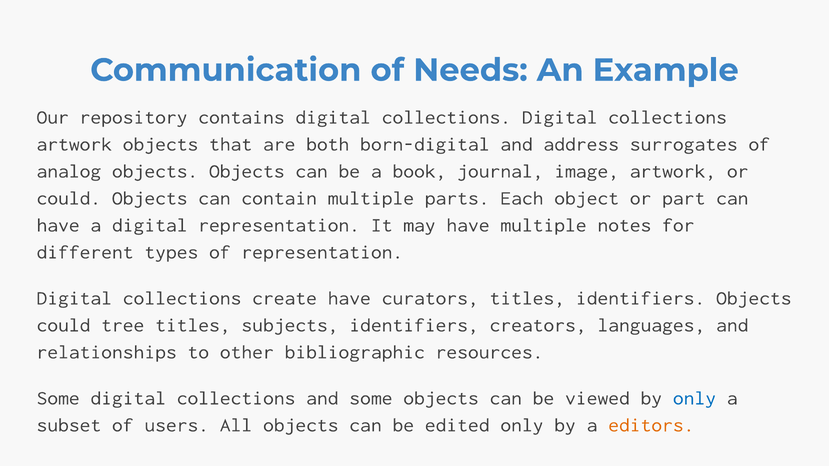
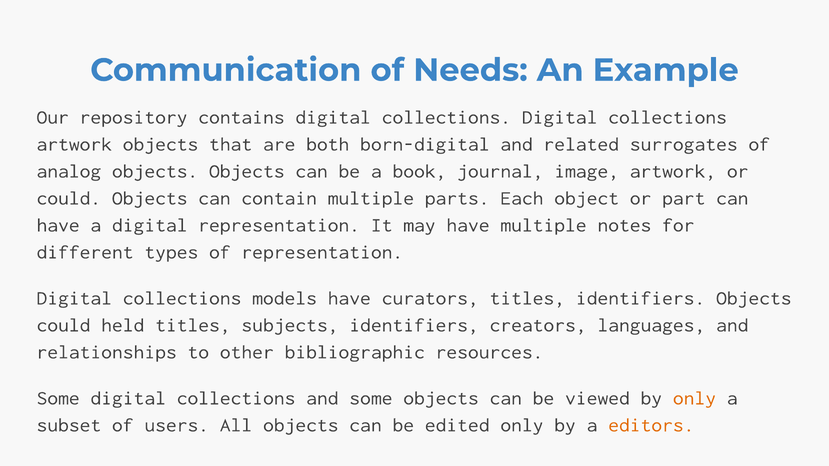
address: address -> related (581, 144)
create: create -> models (285, 298)
tree: tree -> held (123, 325)
only colour: blue -> orange (694, 398)
